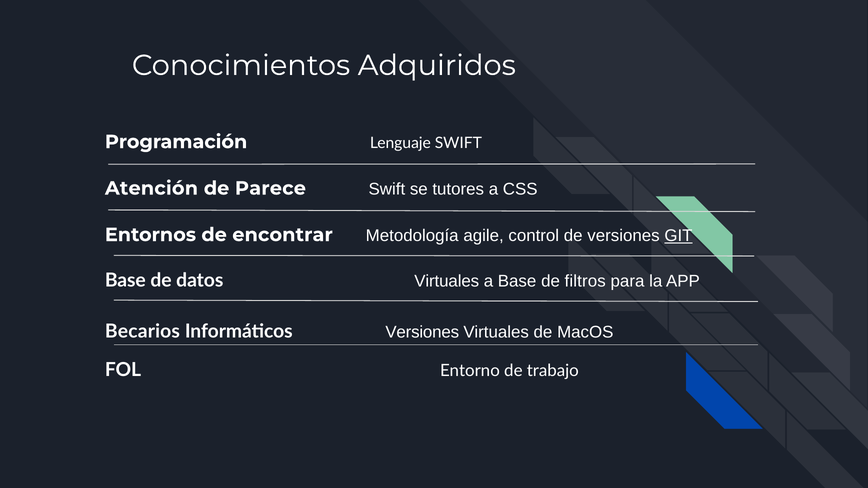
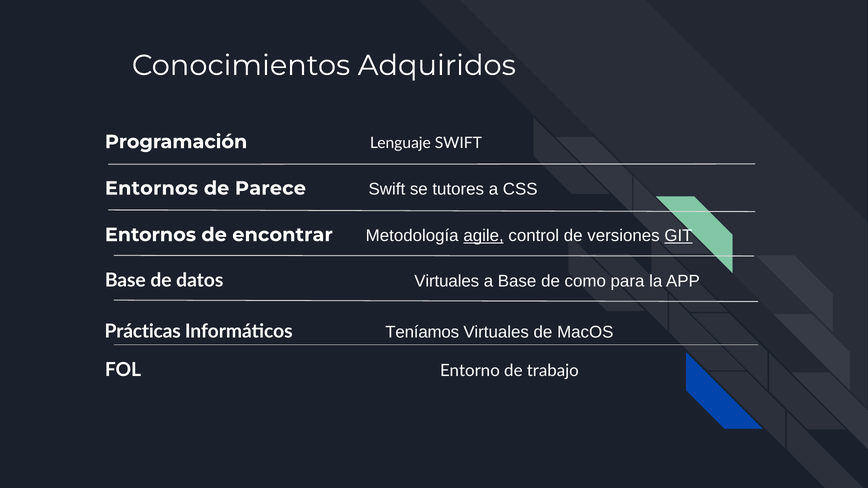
Atención: Atención -> Entornos (152, 188)
agile underline: none -> present (484, 236)
filtros: filtros -> como (585, 282)
Becarios: Becarios -> Prácticas (143, 331)
Informáticos Versiones: Versiones -> Teníamos (422, 332)
